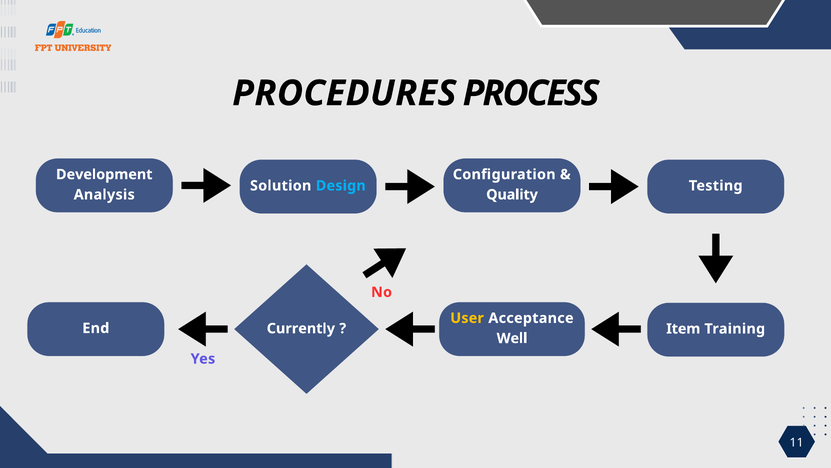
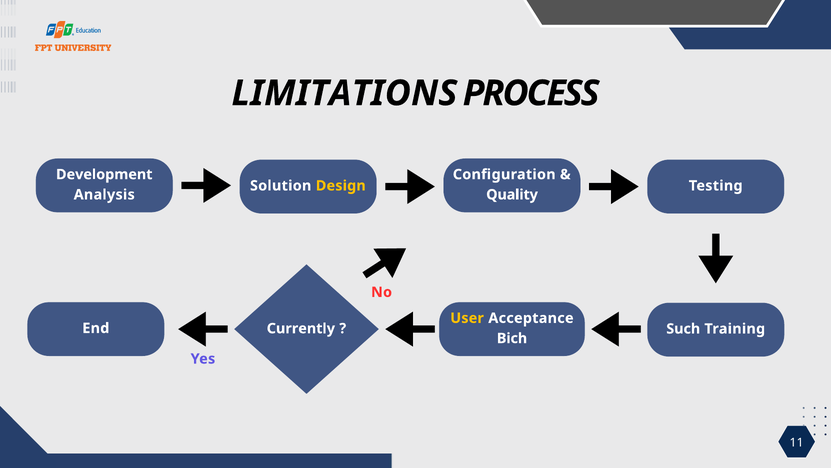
PROCEDURES: PROCEDURES -> LIMITATIONS (344, 93)
Design colour: light blue -> yellow (341, 186)
Item: Item -> Such (683, 328)
Well: Well -> Bich (512, 338)
